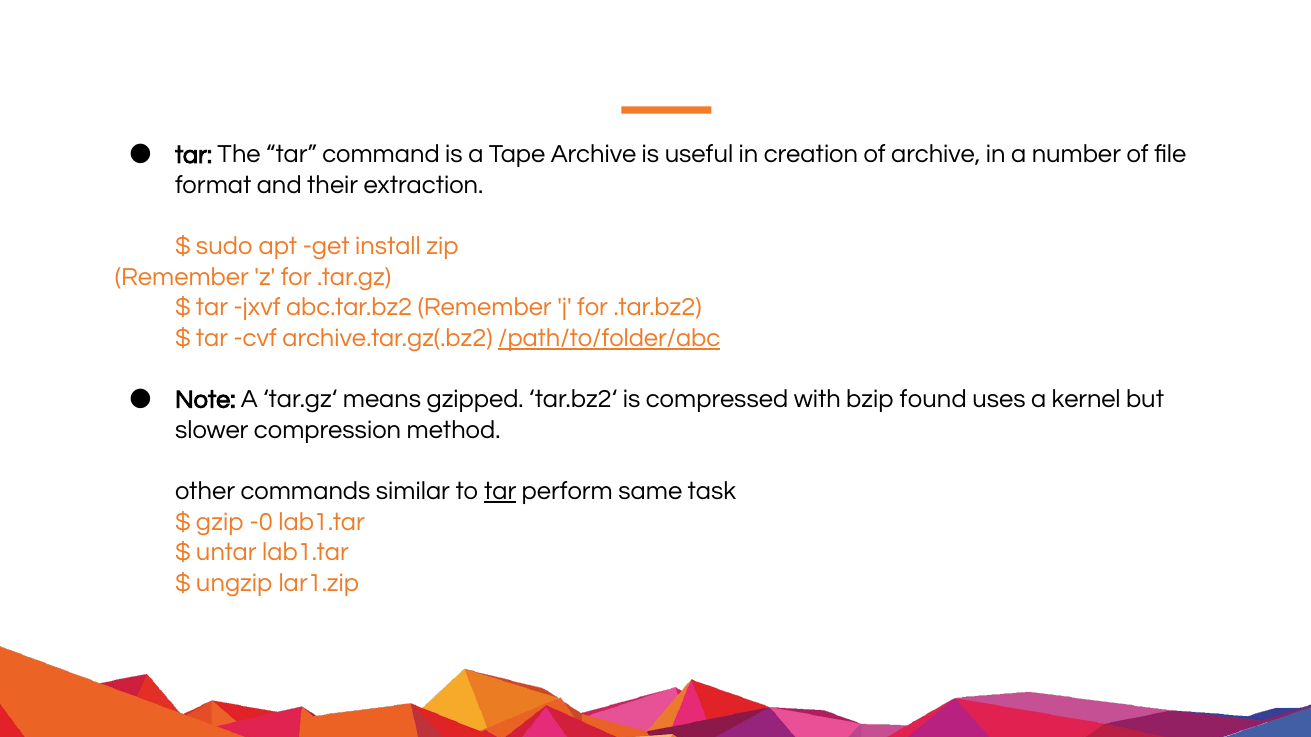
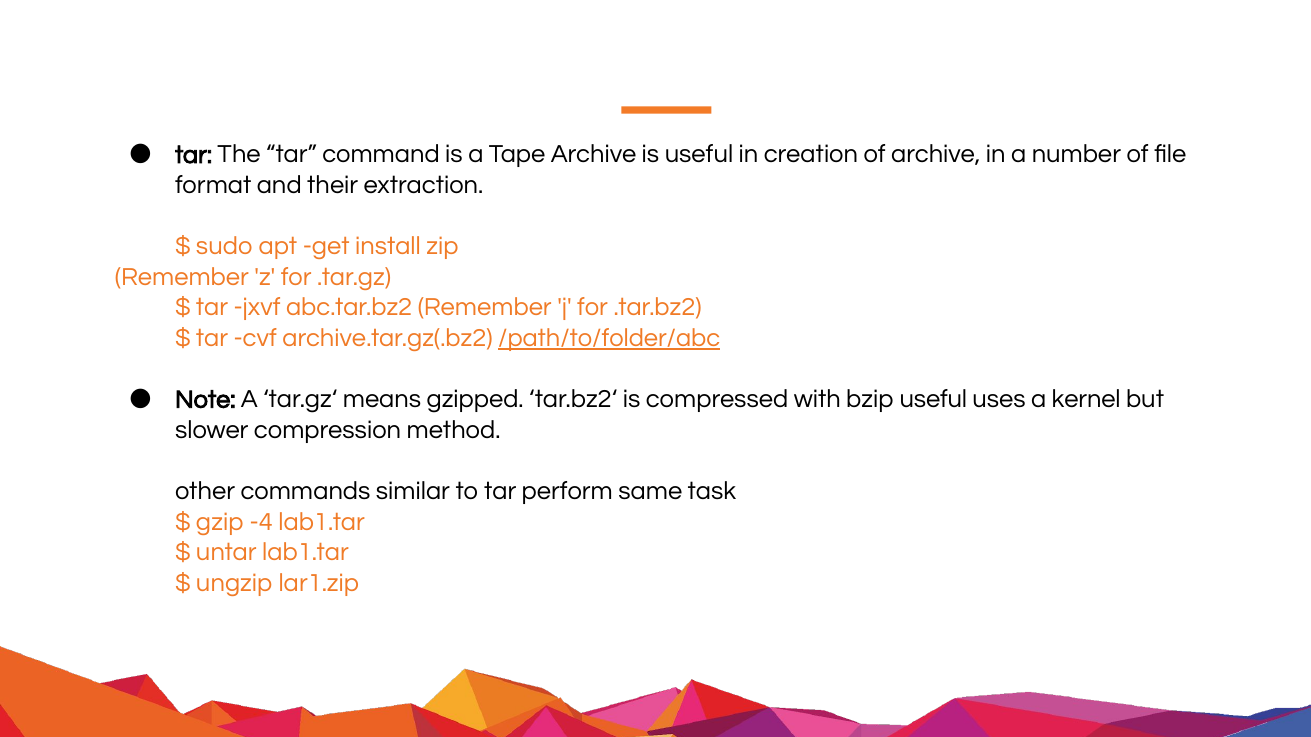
bzip found: found -> useful (933, 400)
tar underline: present -> none (500, 491)
-0: -0 -> -4 (261, 522)
